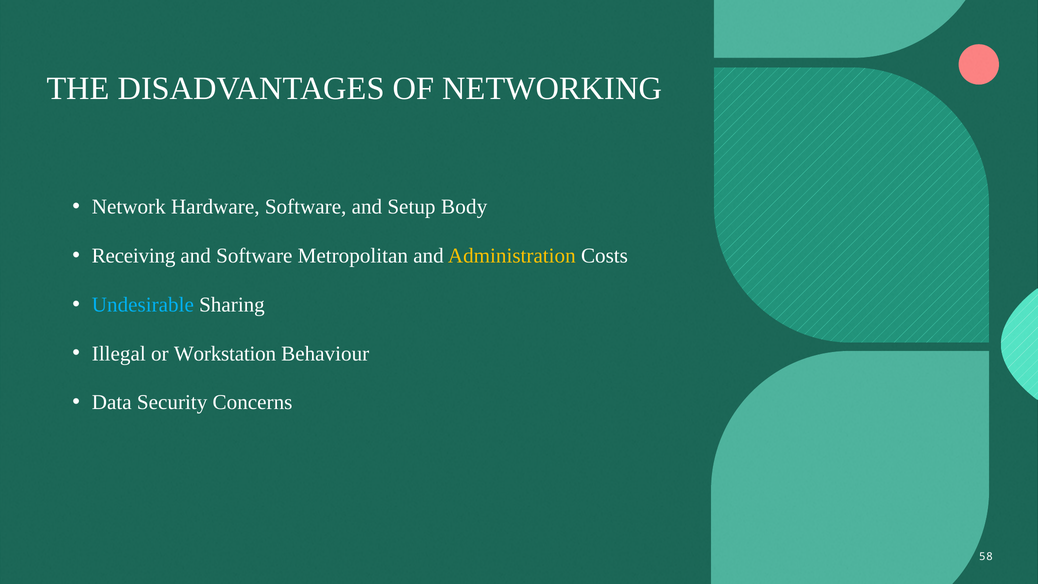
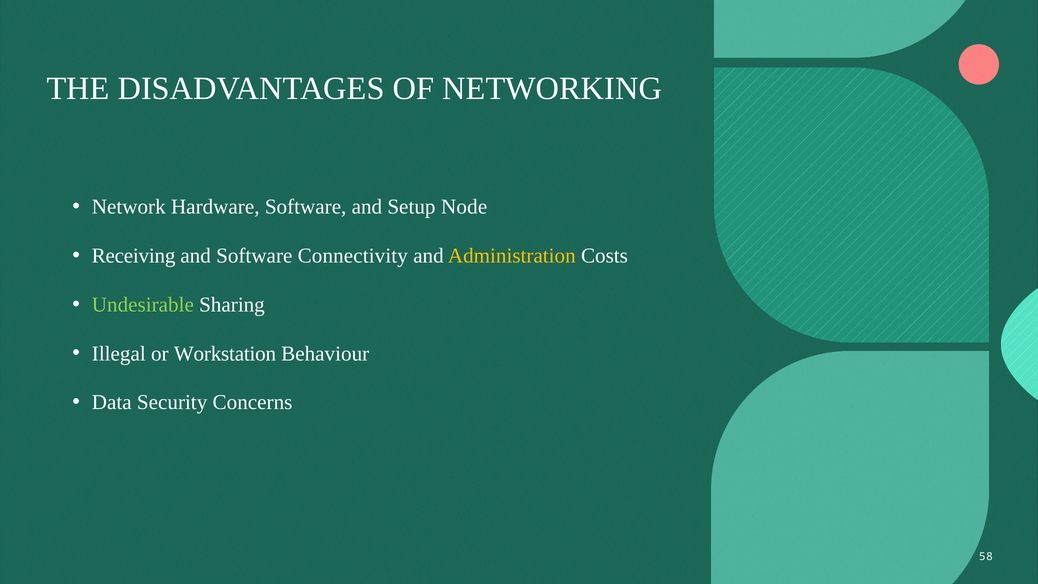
Body: Body -> Node (464, 207)
Metropolitan: Metropolitan -> Connectivity (353, 256)
Undesirable colour: light blue -> light green (143, 305)
